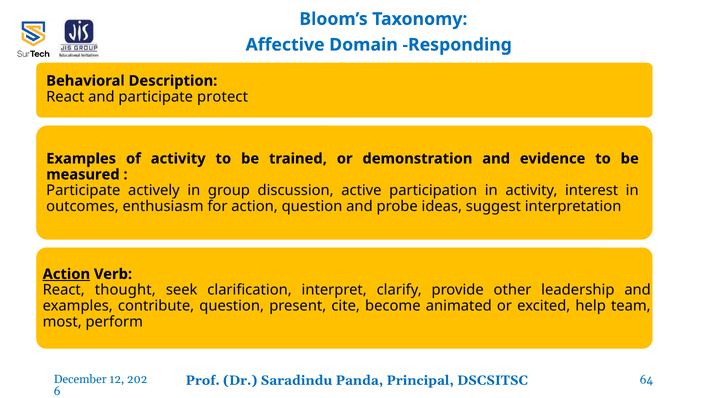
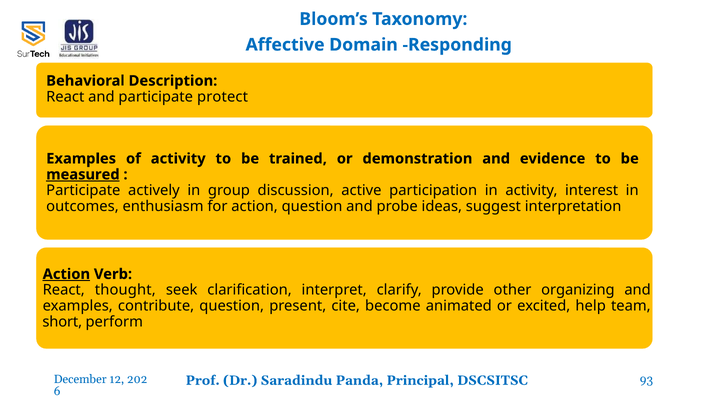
measured underline: none -> present (83, 174)
leadership: leadership -> organizing (578, 290)
most: most -> short (62, 322)
64: 64 -> 93 (646, 380)
